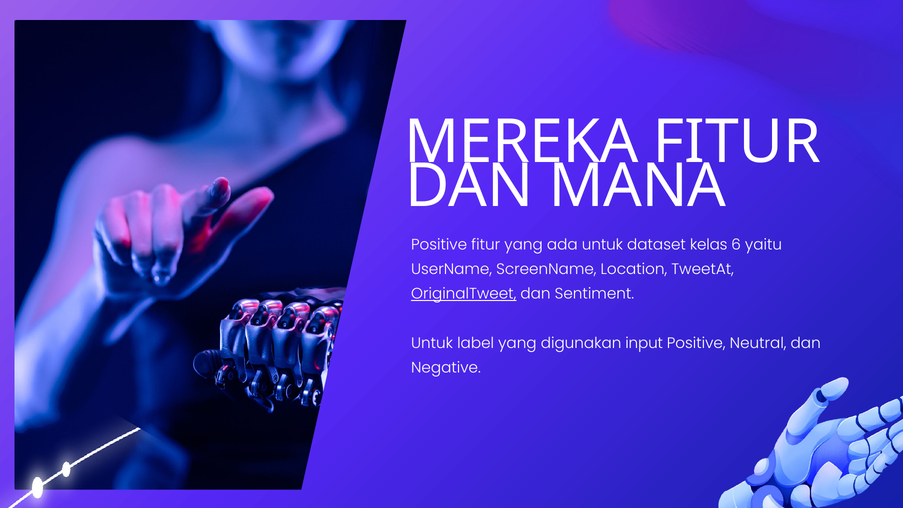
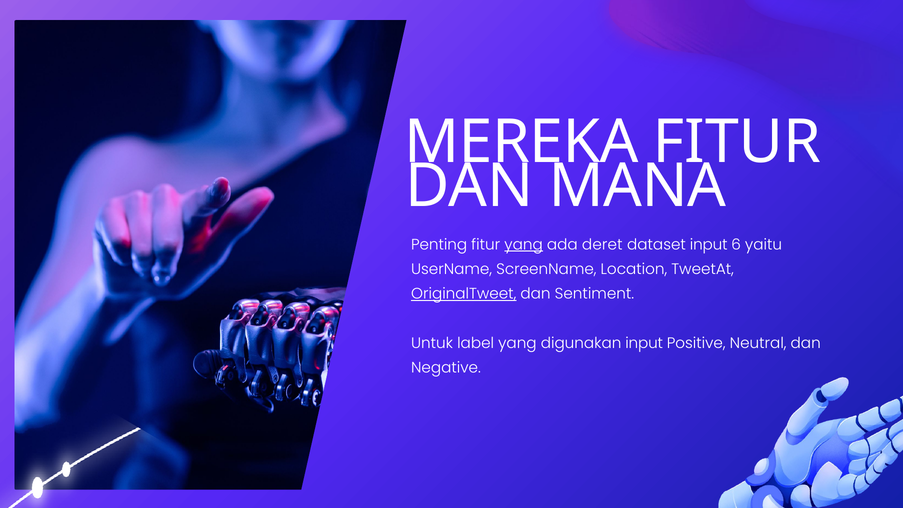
Positive: Positive -> Penting (439, 245)
yang underline: none -> present (524, 245)
ada untuk: untuk -> deret (602, 245)
dataset kelas: kelas -> input (709, 245)
